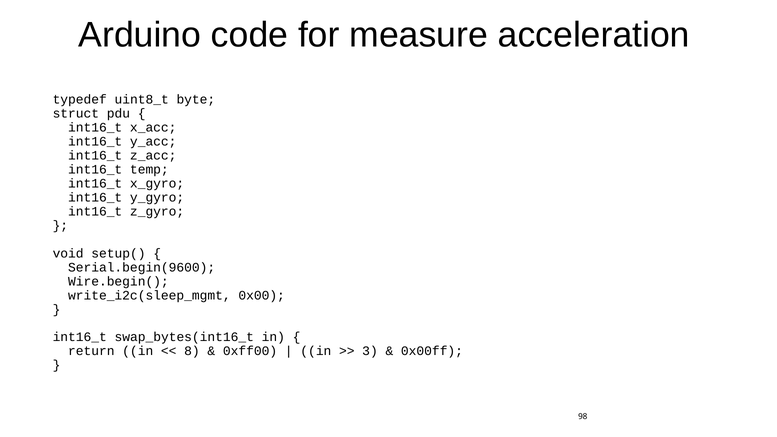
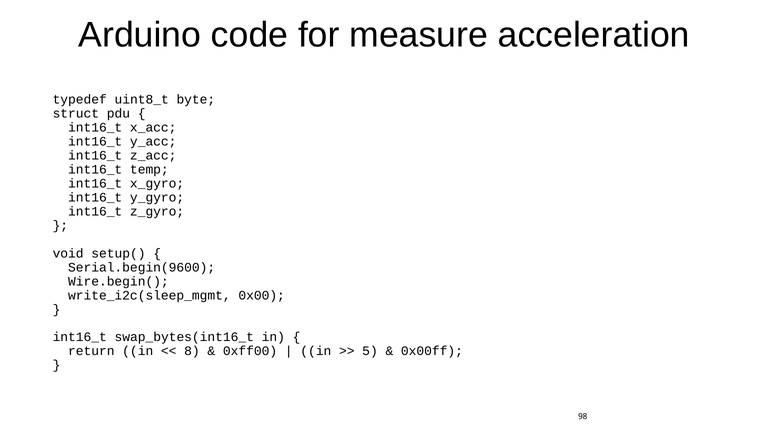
3: 3 -> 5 (370, 351)
